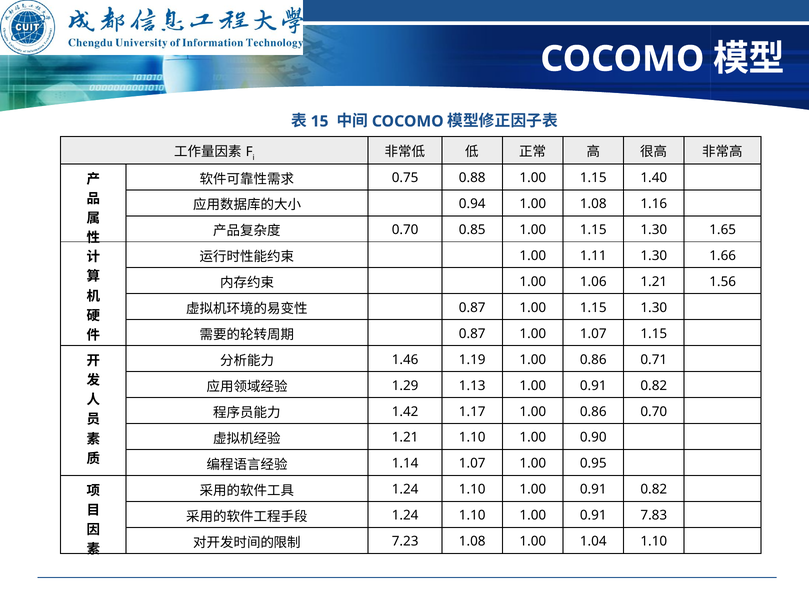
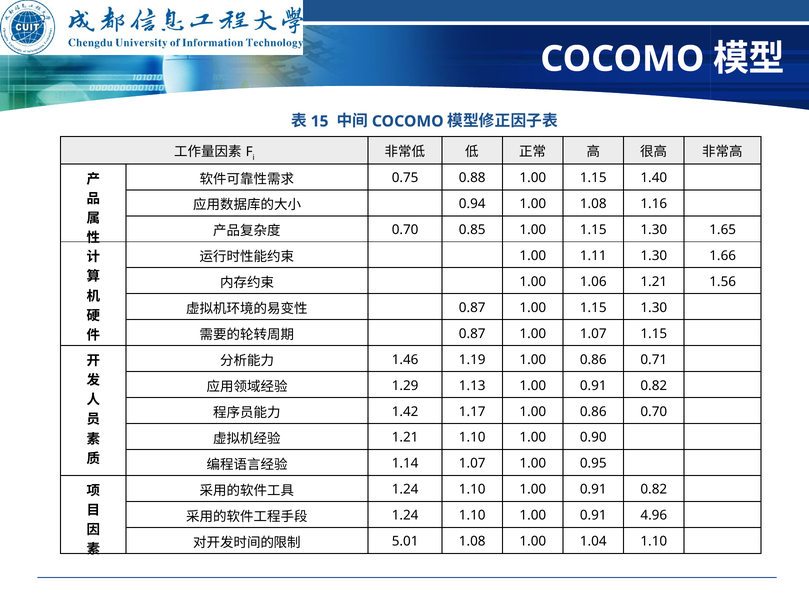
7.83: 7.83 -> 4.96 (654, 515)
7.23: 7.23 -> 5.01 (405, 541)
